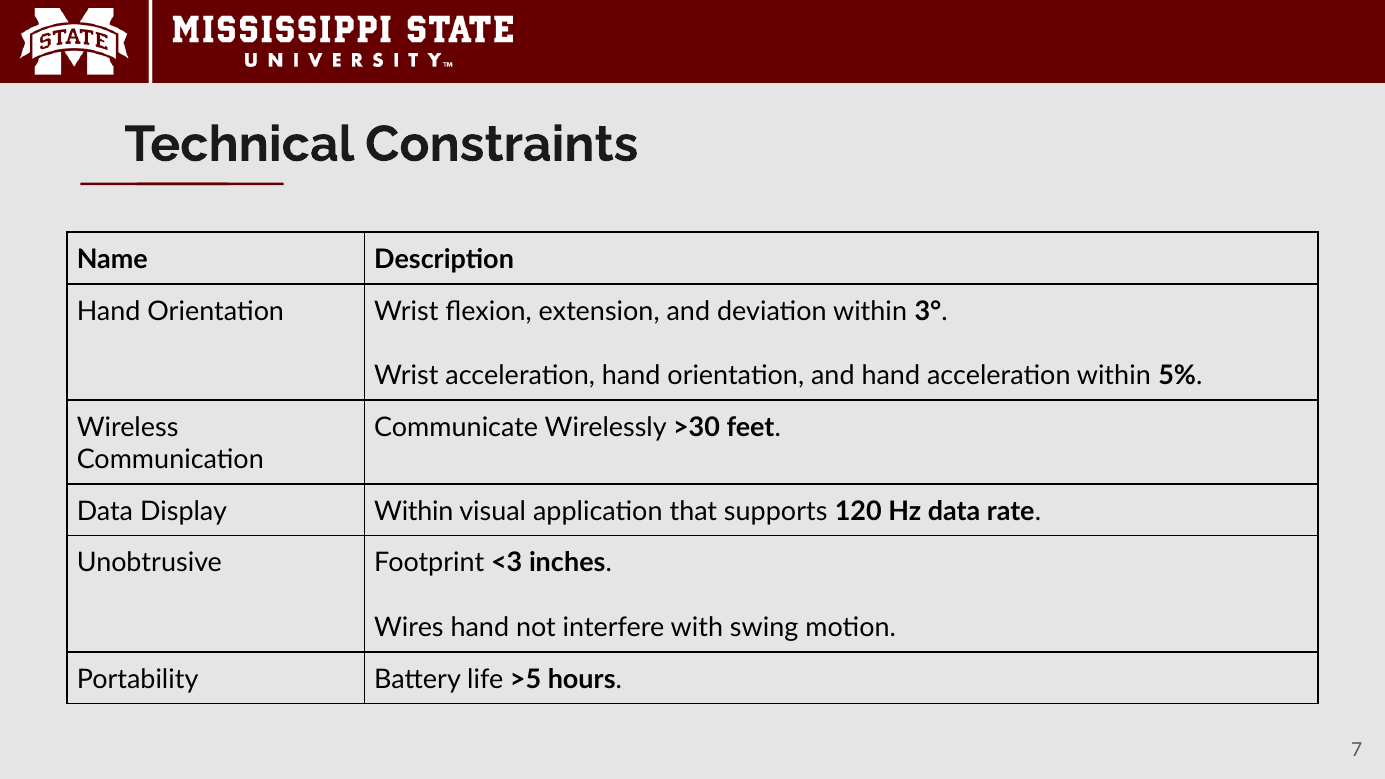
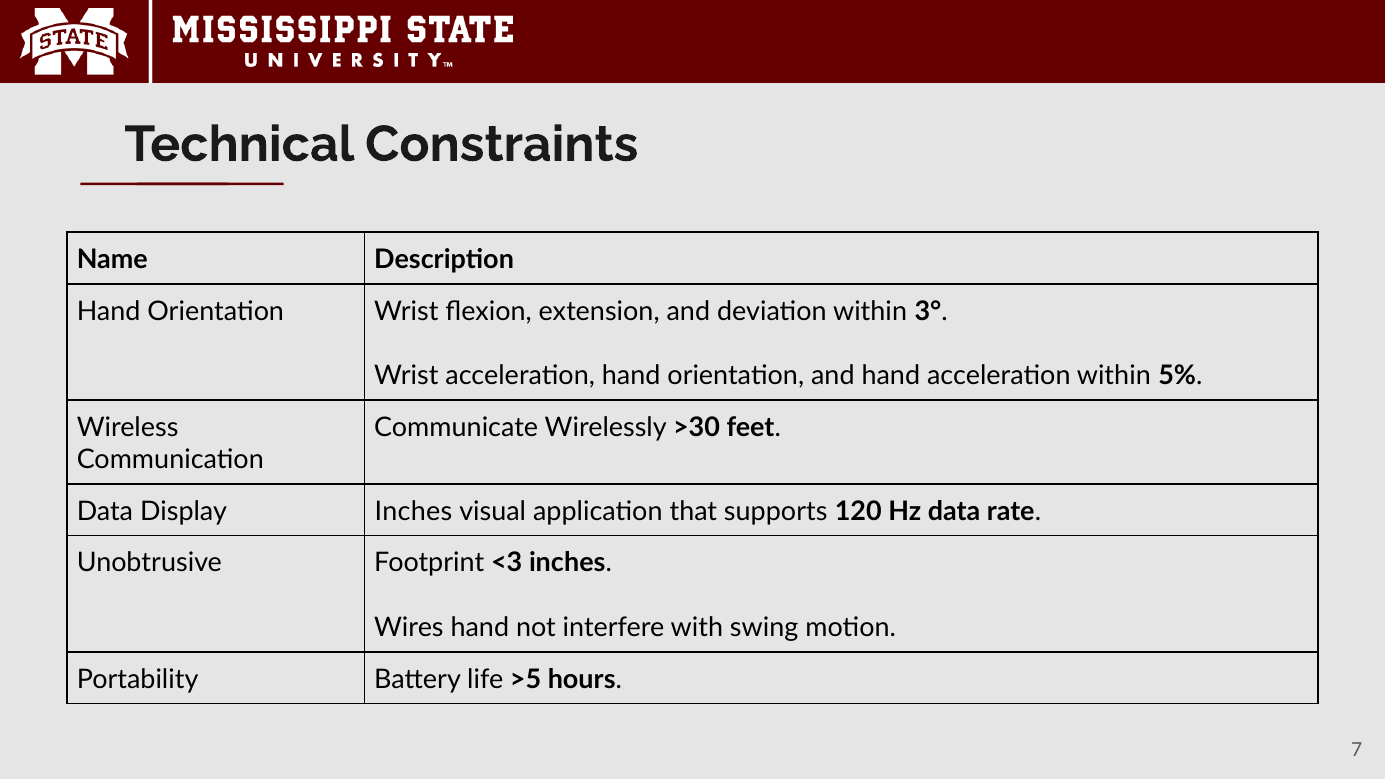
Display Within: Within -> Inches (413, 511)
